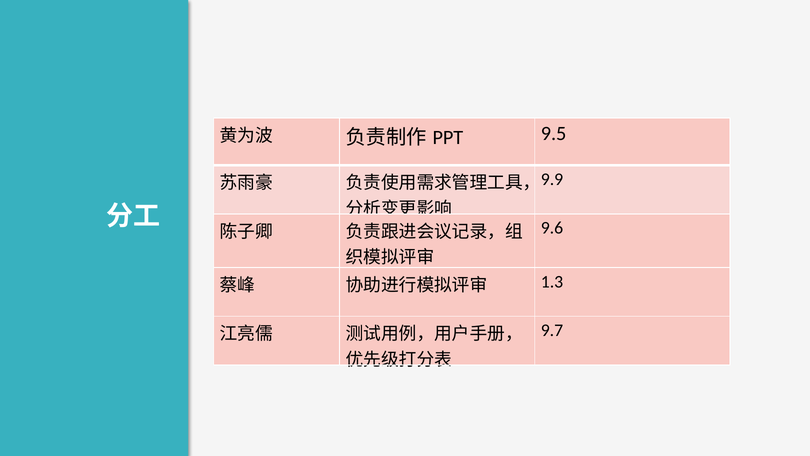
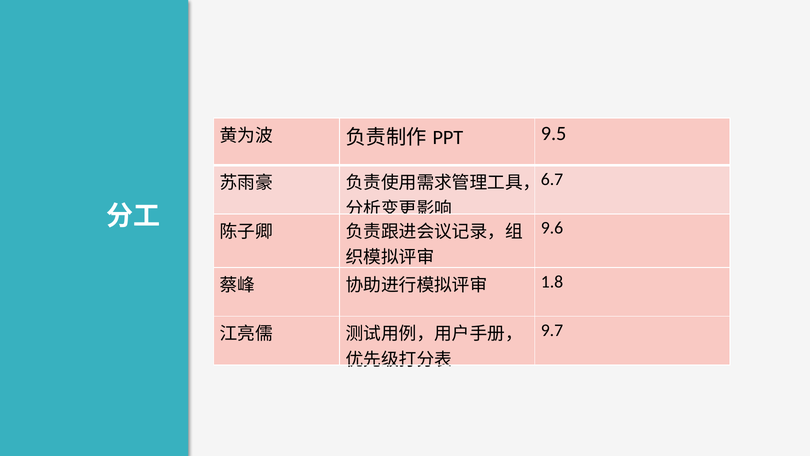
9.9: 9.9 -> 6.7 (552, 179)
1.3: 1.3 -> 1.8 (552, 282)
